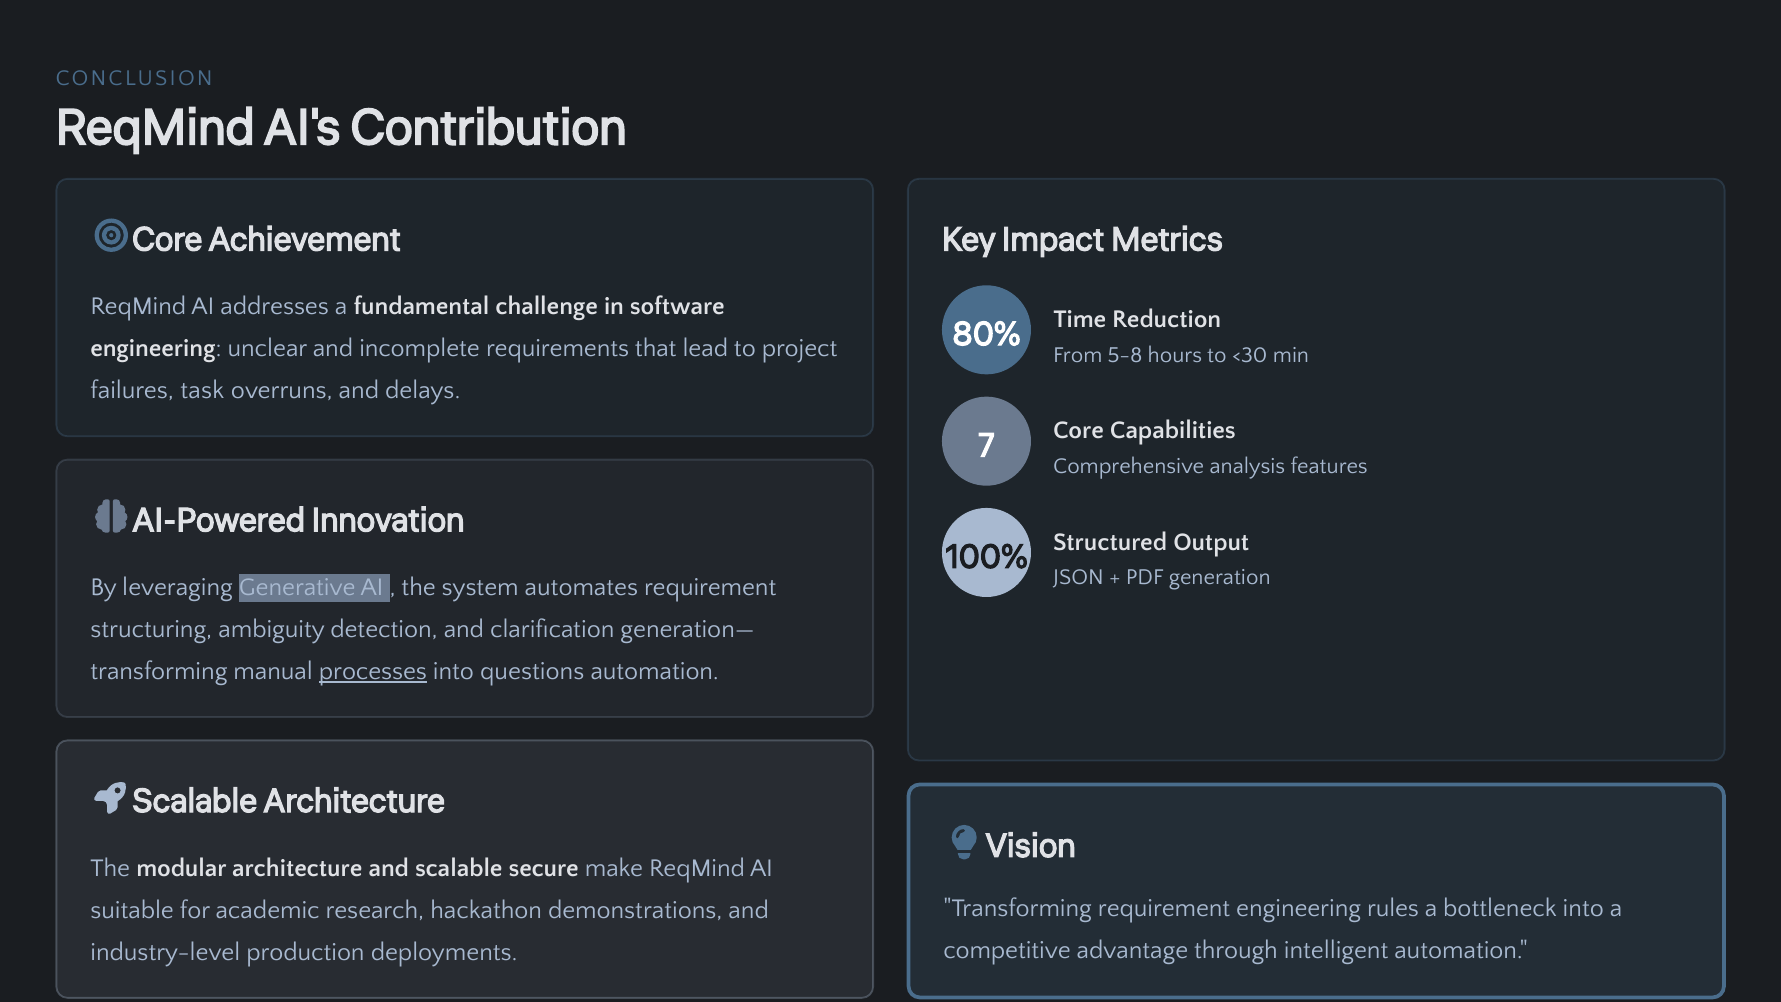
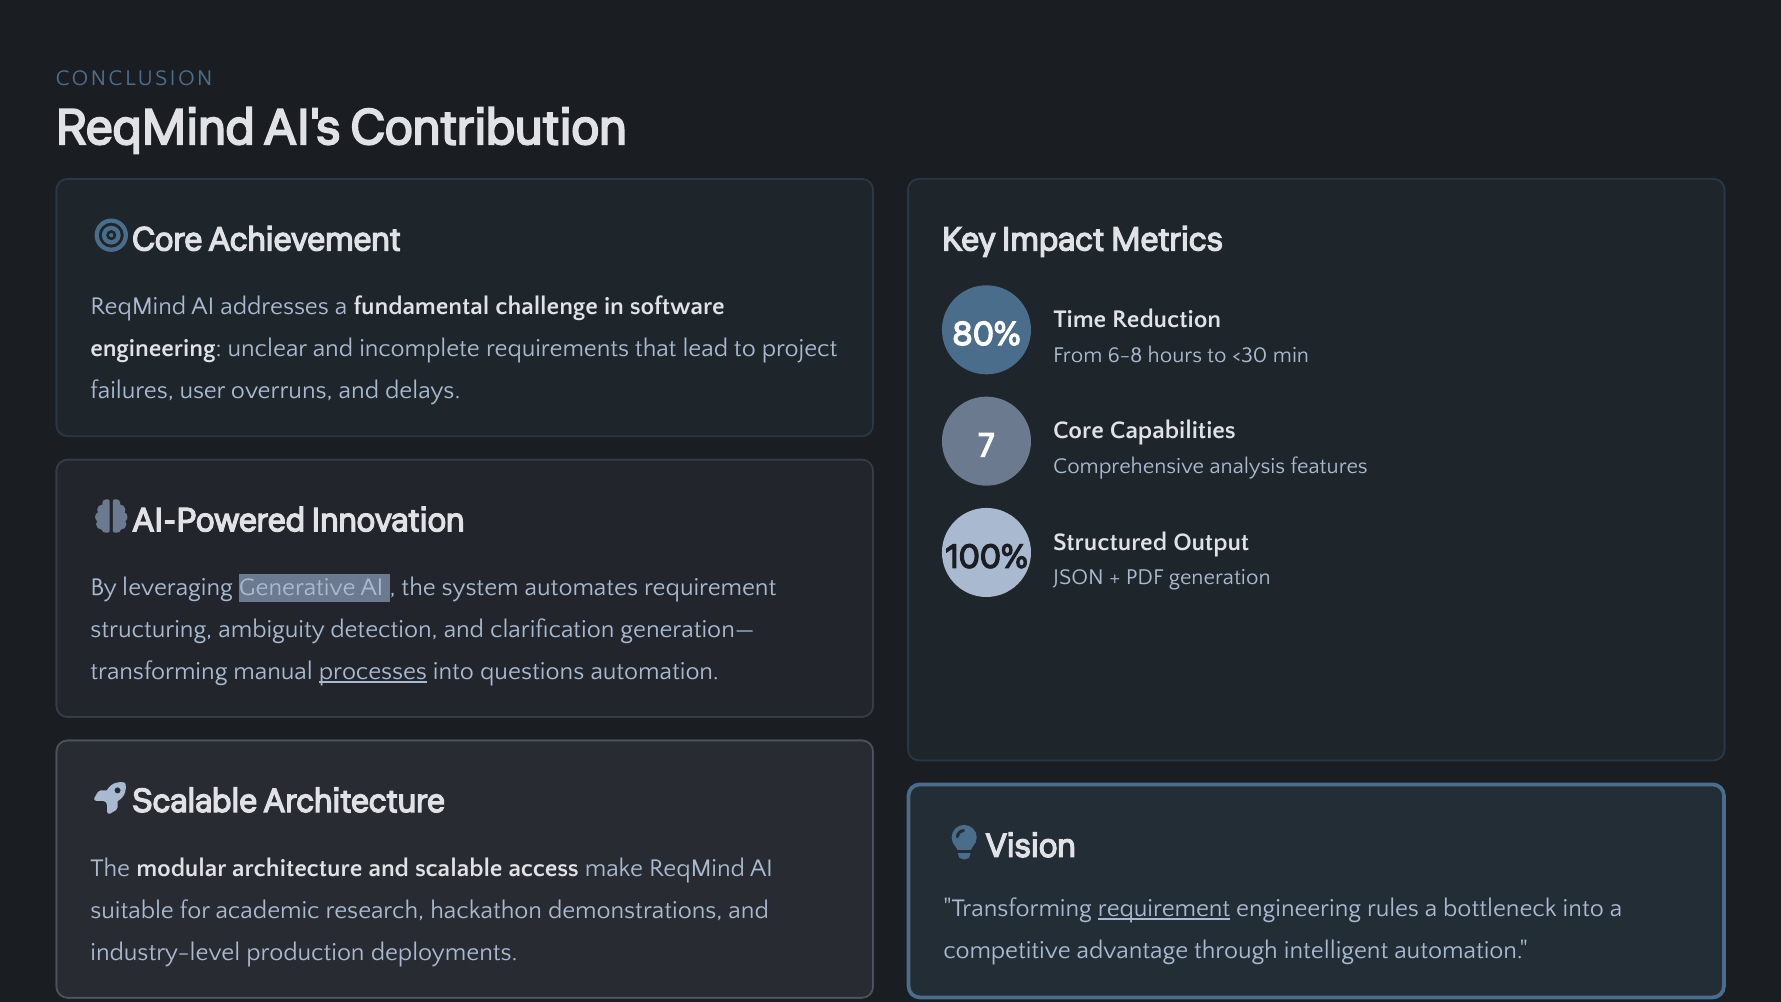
5-8: 5-8 -> 6-8 (1125, 355)
task: task -> user (203, 391)
secure: secure -> access (544, 868)
requirement underline: none -> present (1164, 908)
